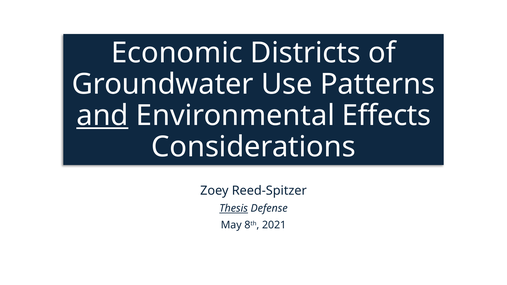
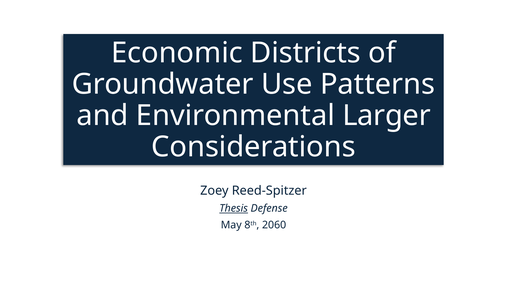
and underline: present -> none (102, 116)
Effects: Effects -> Larger (387, 116)
2021: 2021 -> 2060 (274, 225)
